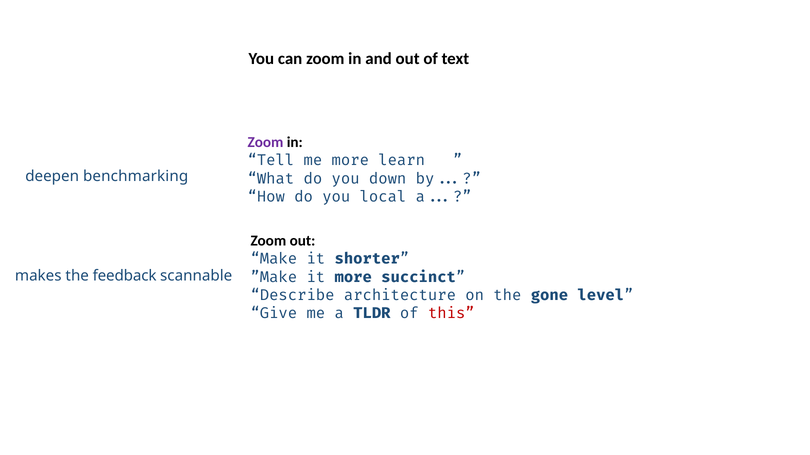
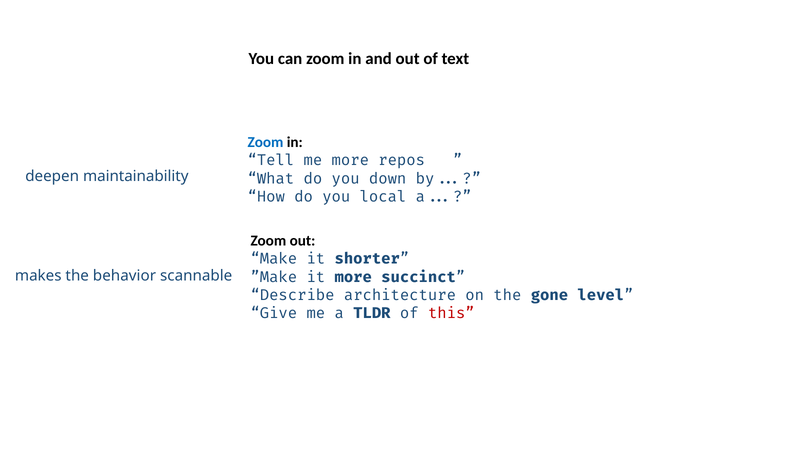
Zoom colour: purple -> blue (265, 142)
learn: learn -> repos (420, 161)
benchmarking: benchmarking -> maintainability (136, 177)
feedback: feedback -> behavior (124, 276)
